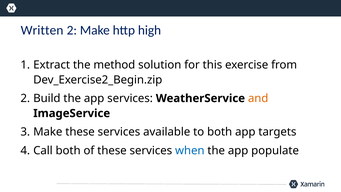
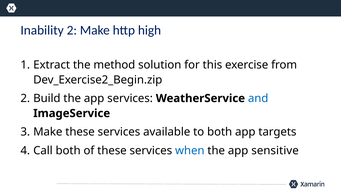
Written: Written -> Inability (42, 30)
and colour: orange -> blue (258, 98)
populate: populate -> sensitive (275, 150)
